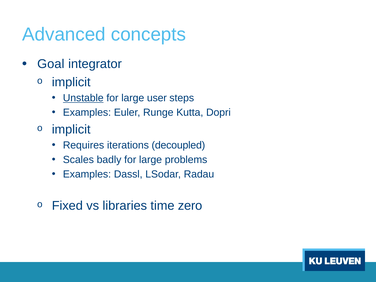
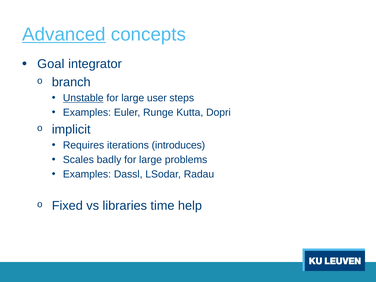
Advanced underline: none -> present (64, 34)
implicit: implicit -> branch (71, 82)
decoupled: decoupled -> introduces (178, 145)
zero: zero -> help (190, 206)
